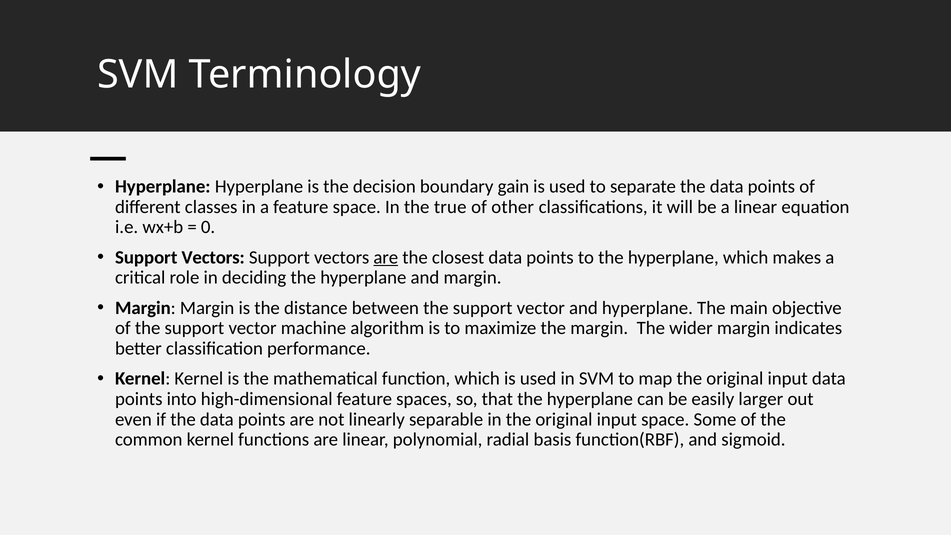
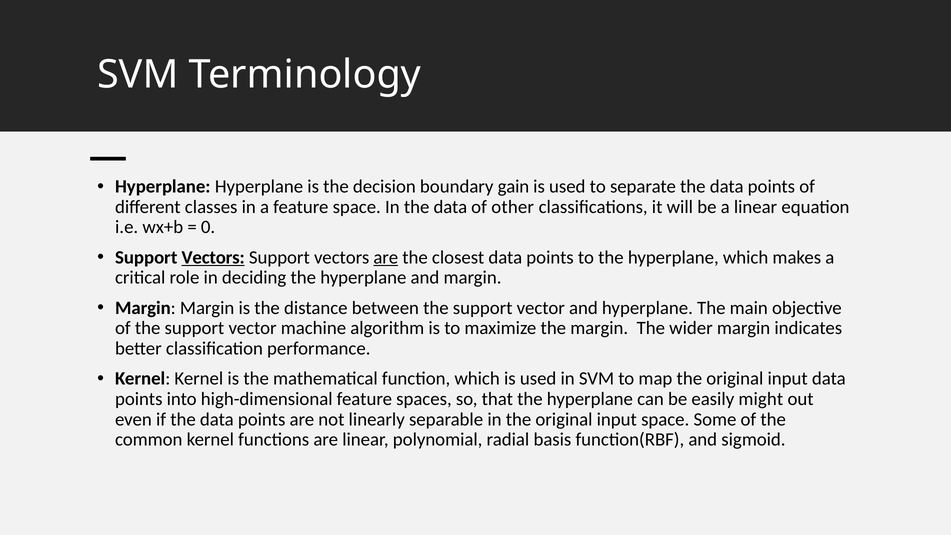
In the true: true -> data (450, 207)
Vectors underline: none -> present (213, 257)
larger: larger -> might (761, 399)
